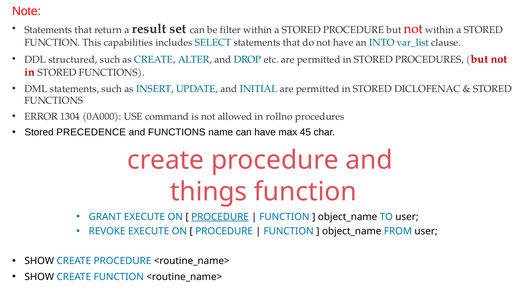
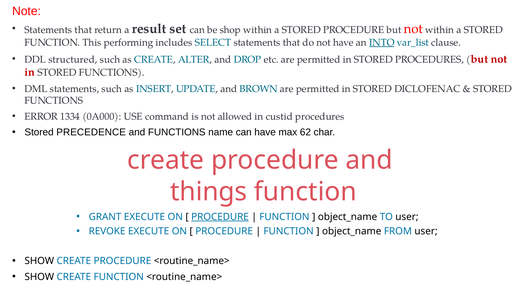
filter: filter -> shop (230, 30)
capabilities: capabilities -> performing (129, 42)
INTO underline: none -> present (382, 42)
INITIAL: INITIAL -> BROWN (259, 89)
1304: 1304 -> 1334 (70, 116)
rollno: rollno -> custid (279, 116)
45: 45 -> 62 (305, 132)
